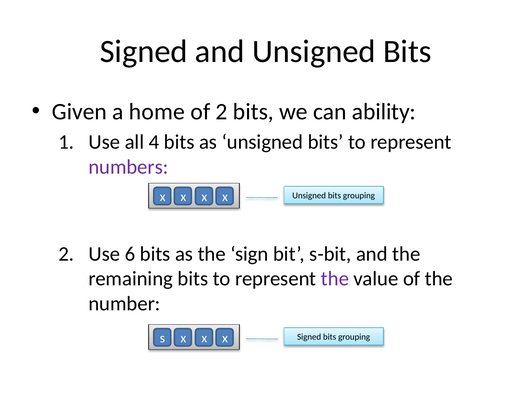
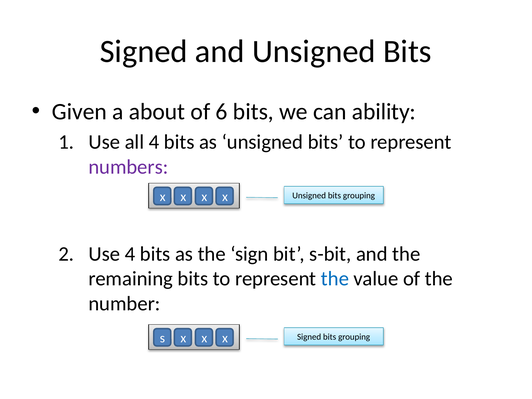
home: home -> about (157, 112)
of 2: 2 -> 6 (222, 112)
Use 6: 6 -> 4 (130, 254)
the colour: purple -> blue (335, 279)
